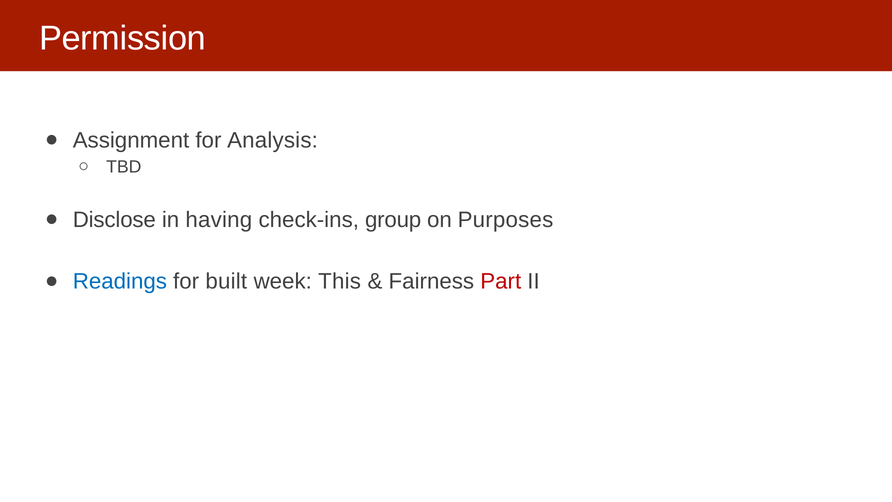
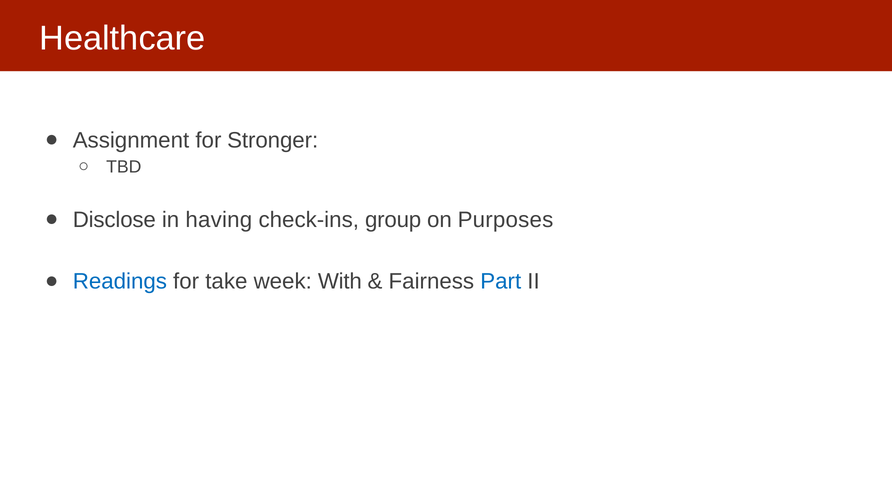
Permission: Permission -> Healthcare (122, 38)
Analysis: Analysis -> Stronger (273, 140)
built: built -> take (226, 281)
This: This -> With (340, 281)
Part colour: red -> blue (501, 281)
